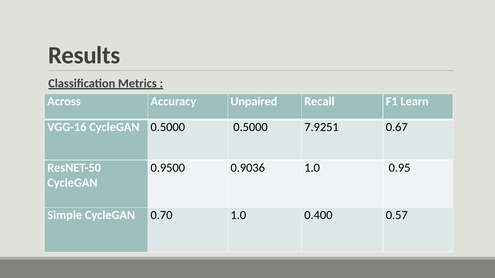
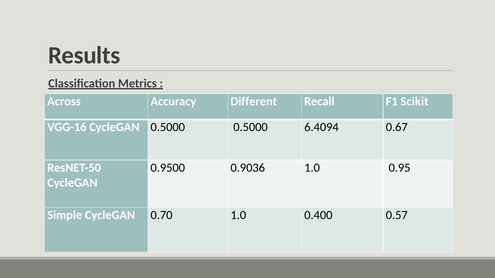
Unpaired: Unpaired -> Different (254, 102)
Learn: Learn -> Scikit (415, 102)
7.9251: 7.9251 -> 6.4094 (322, 127)
